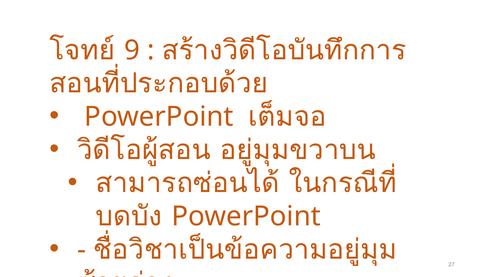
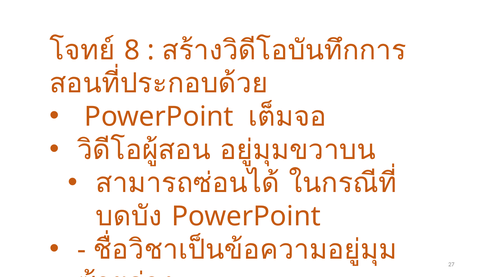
9: 9 -> 8 (132, 50)
